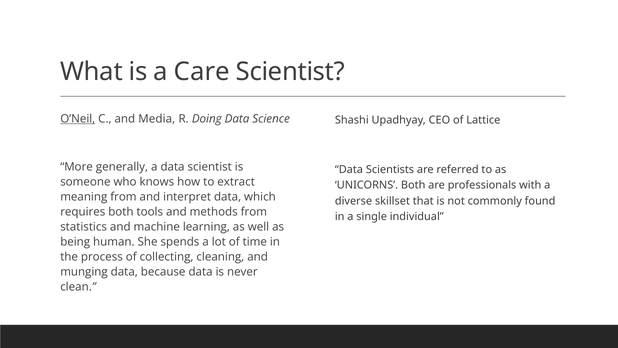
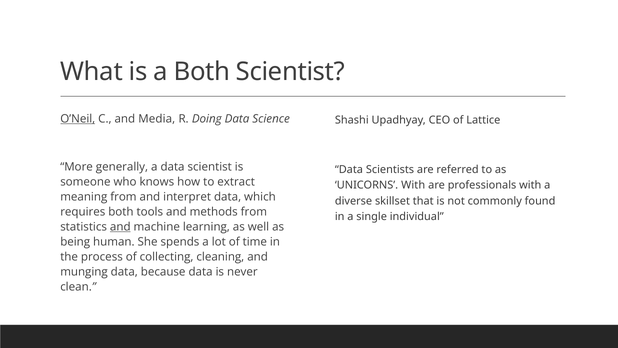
a Care: Care -> Both (202, 72)
UNICORNS Both: Both -> With (413, 185)
and underline: none -> present (120, 227)
